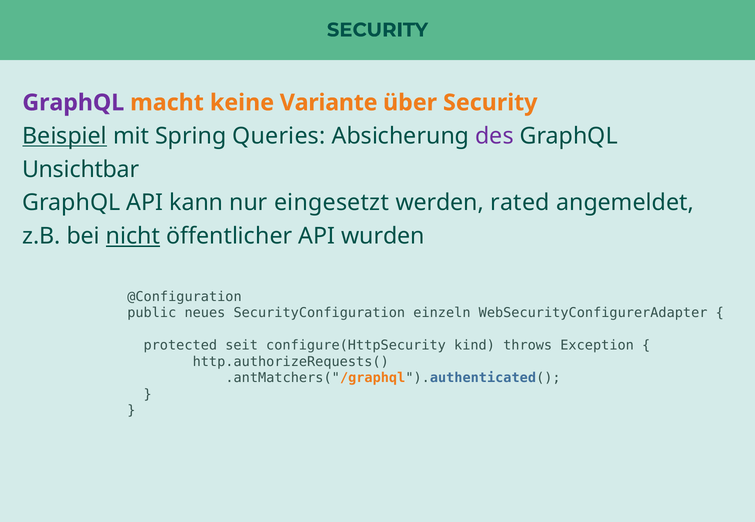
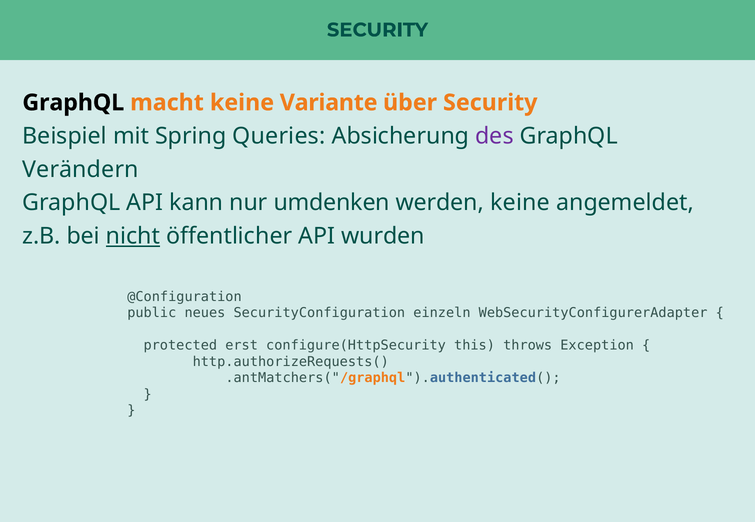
GraphQL colour: purple -> black (73, 103)
Beispiel underline: present -> none (65, 136)
Unsichtbar: Unsichtbar -> Verändern (80, 170)
eingesetzt: eingesetzt -> umdenken (332, 203)
werden rated: rated -> keine (520, 203)
seit: seit -> erst (242, 346)
kind: kind -> this (475, 346)
